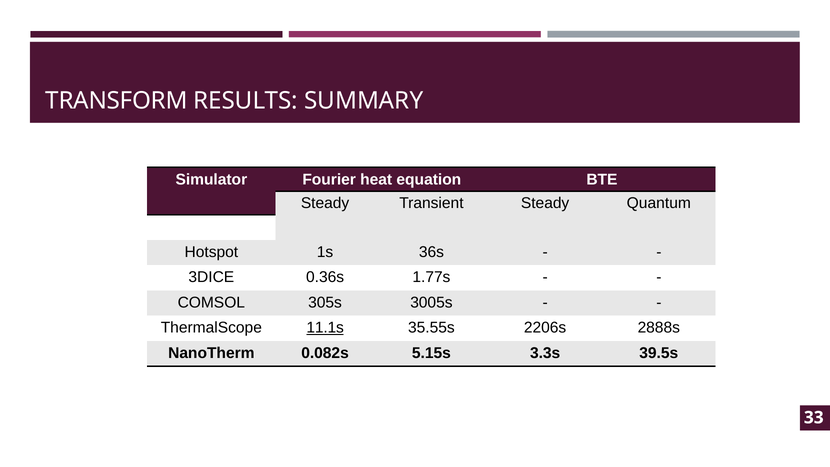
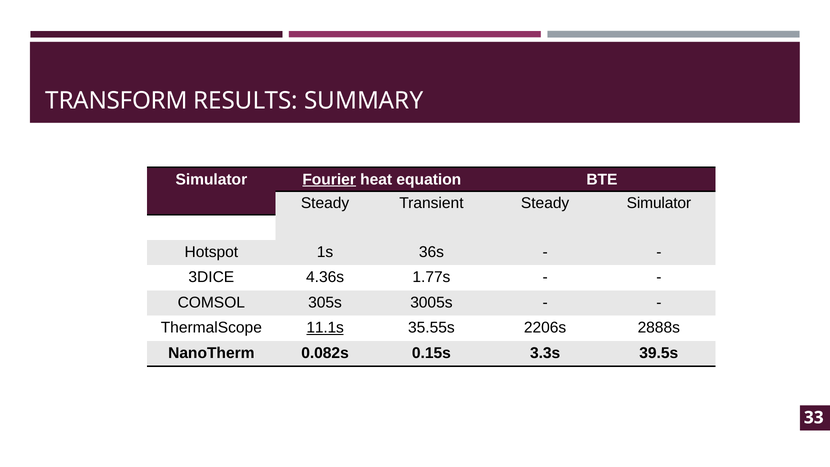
Fourier underline: none -> present (329, 179)
Steady Quantum: Quantum -> Simulator (659, 203)
0.36s: 0.36s -> 4.36s (325, 277)
5.15s: 5.15s -> 0.15s (431, 353)
